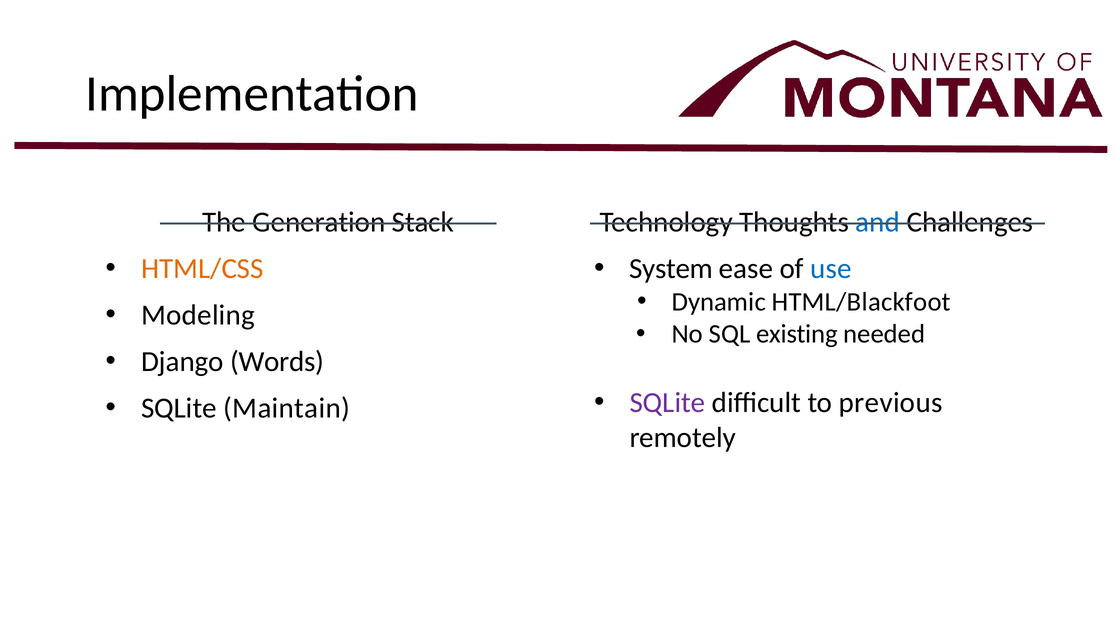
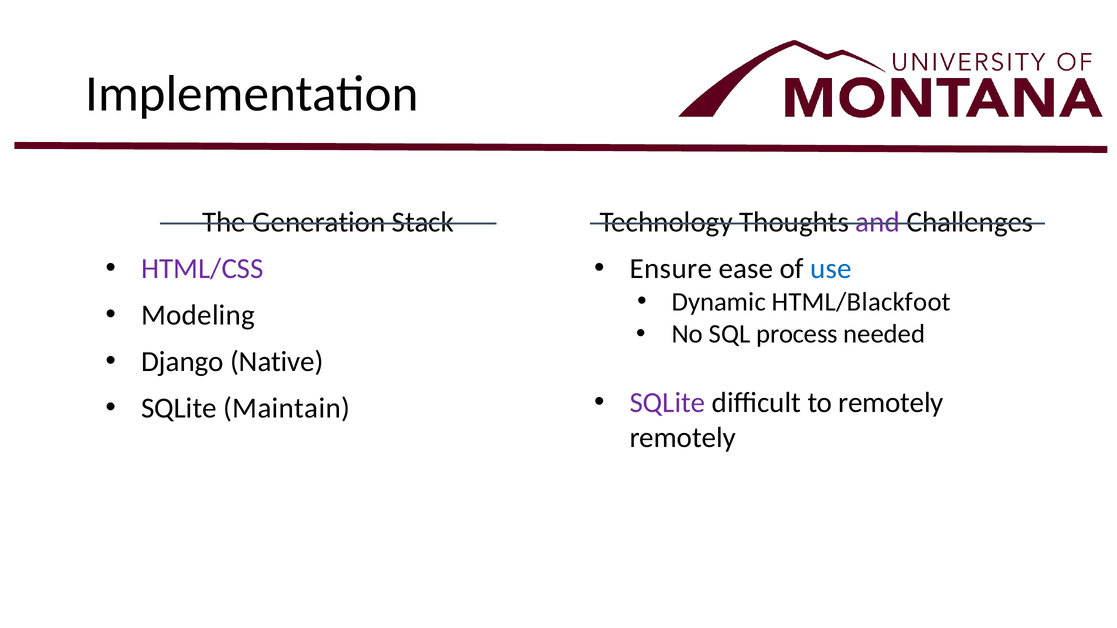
and colour: blue -> purple (878, 222)
HTML/CSS colour: orange -> purple (202, 269)
System: System -> Ensure (671, 269)
existing: existing -> process (797, 334)
Words: Words -> Native (277, 362)
to previous: previous -> remotely (891, 403)
